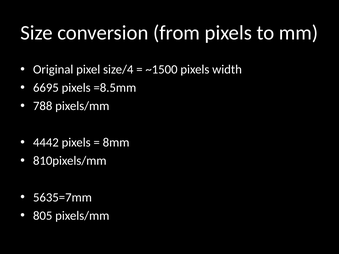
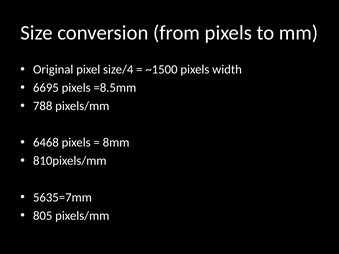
4442: 4442 -> 6468 (46, 143)
